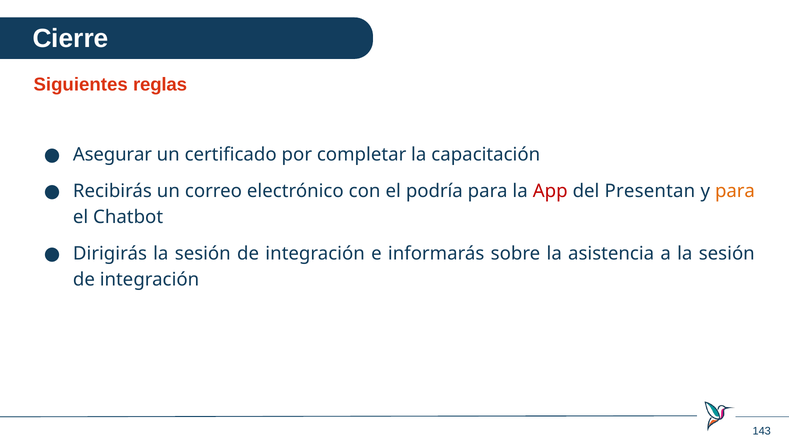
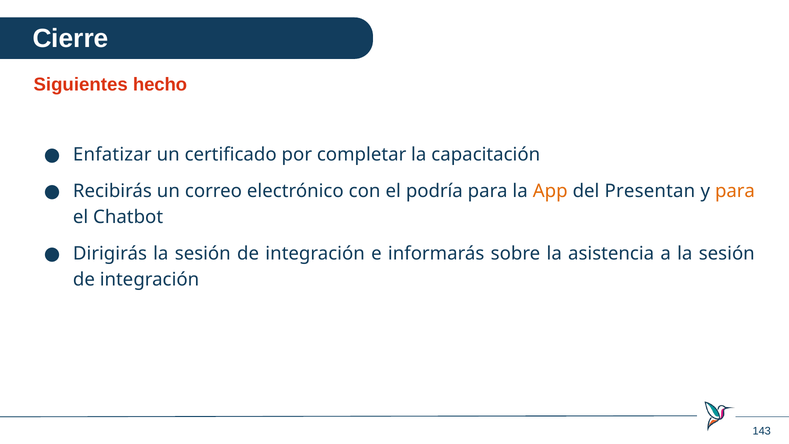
reglas: reglas -> hecho (160, 85)
Asegurar: Asegurar -> Enfatizar (112, 155)
App colour: red -> orange (550, 191)
